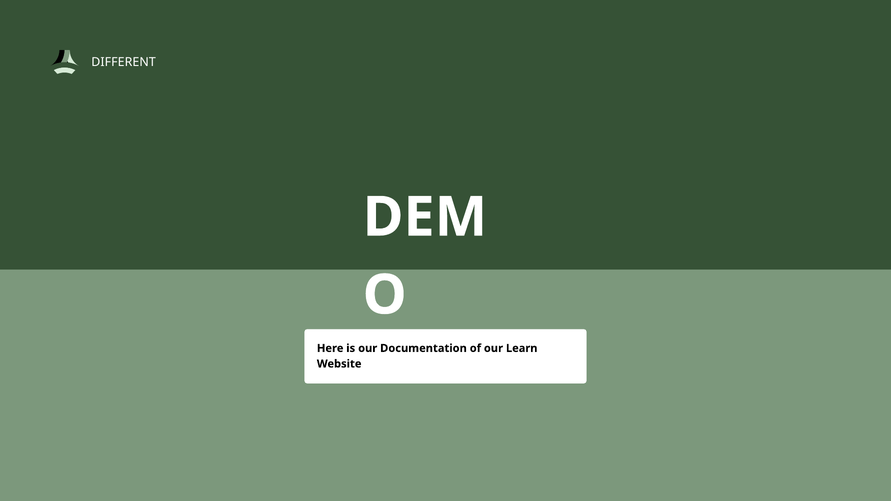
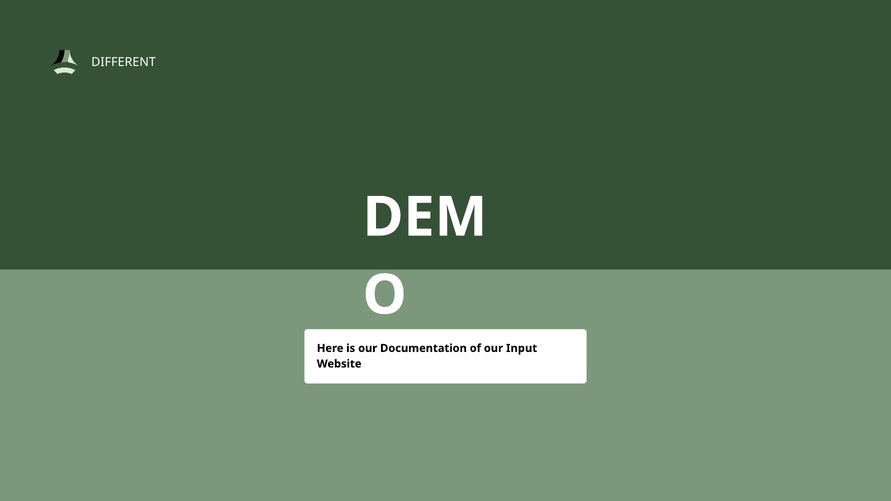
Learn: Learn -> Input (522, 348)
